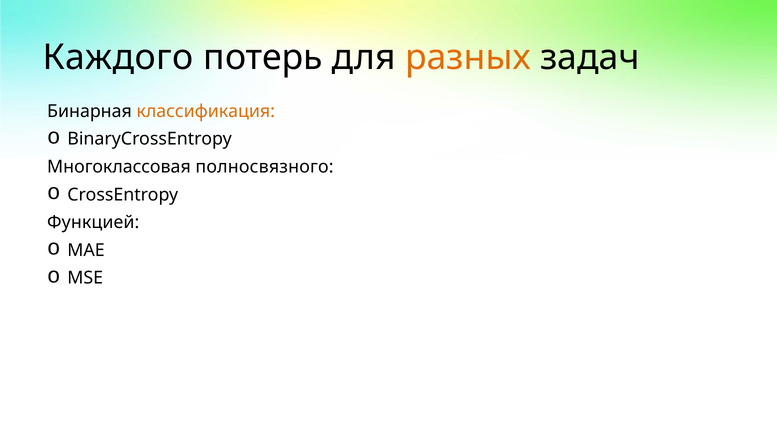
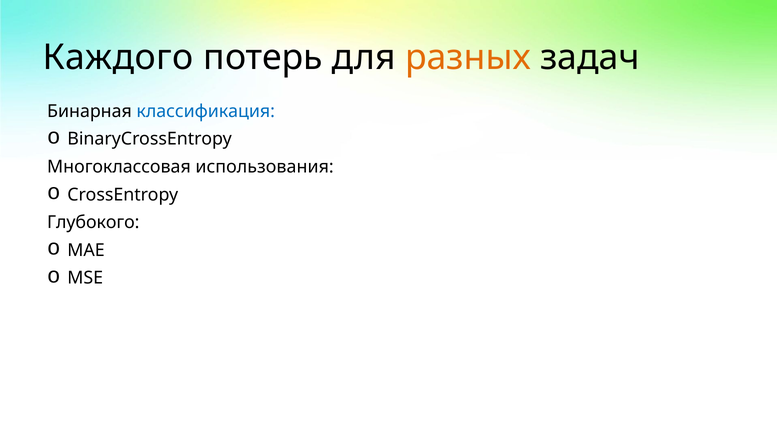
классификация colour: orange -> blue (206, 111)
полносвязного: полносвязного -> использования (265, 167)
Функцией: Функцией -> Глубокого (93, 222)
